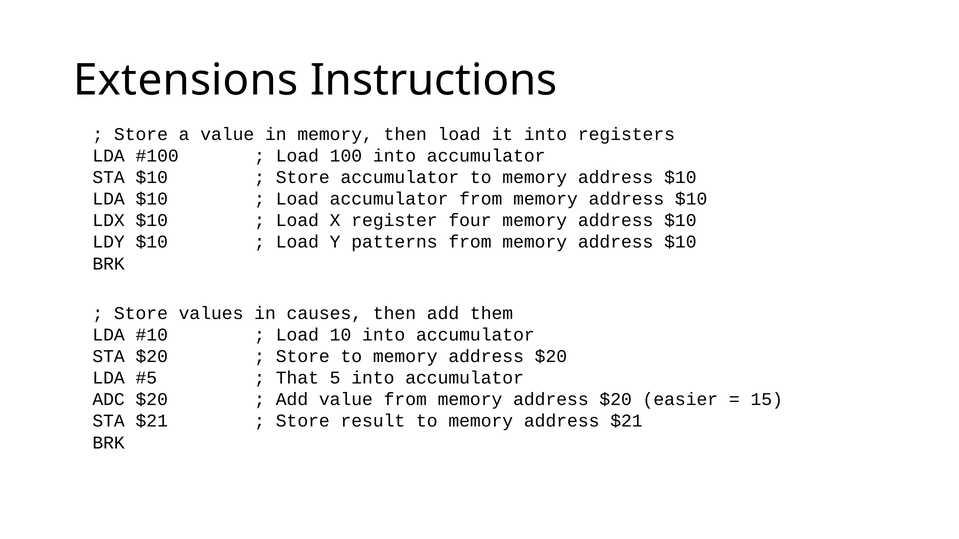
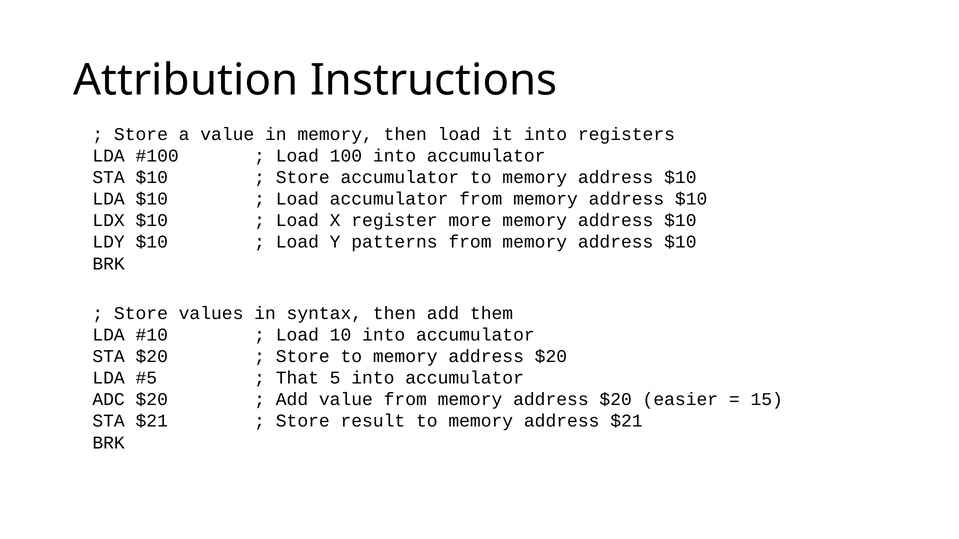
Extensions: Extensions -> Attribution (186, 81)
four: four -> more (470, 221)
causes: causes -> syntax (324, 314)
